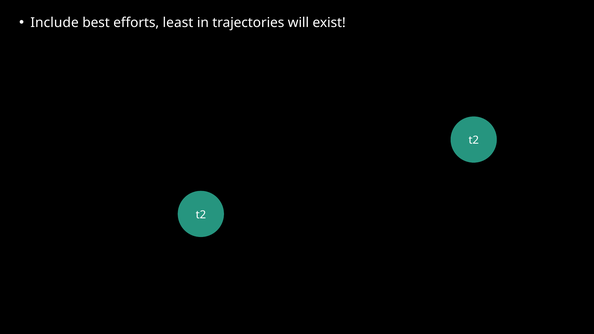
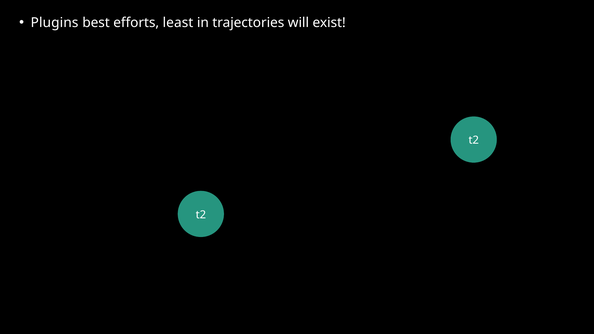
Include: Include -> Plugins (55, 23)
